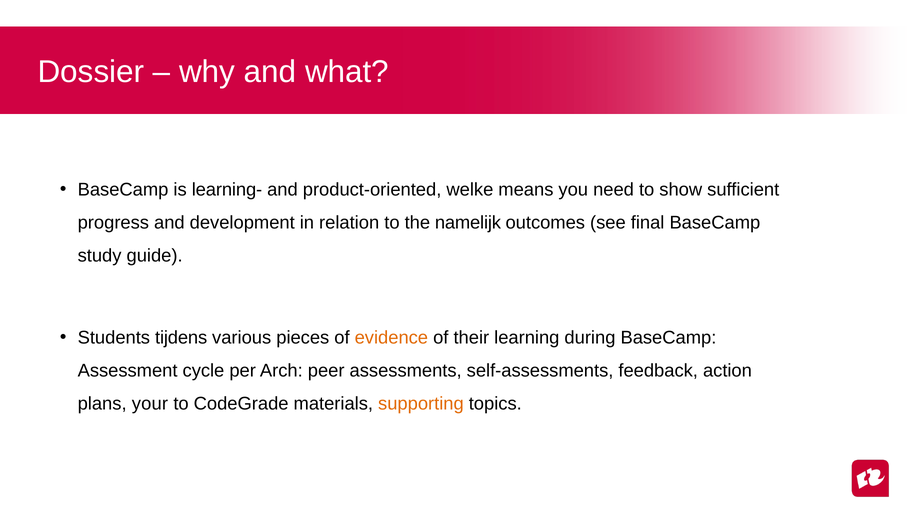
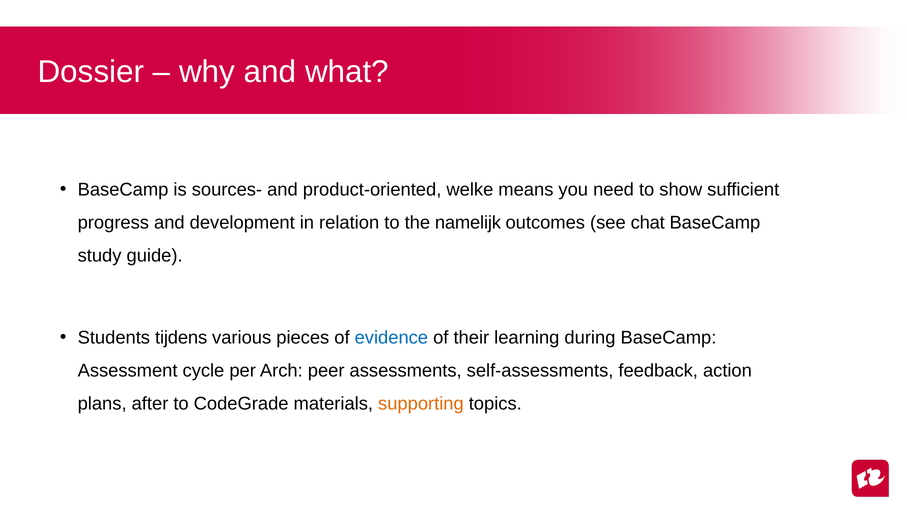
learning-: learning- -> sources- (227, 190)
final: final -> chat (648, 223)
evidence colour: orange -> blue (391, 338)
your: your -> after (150, 404)
